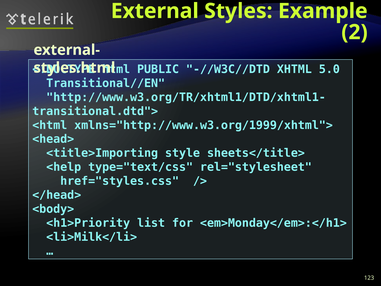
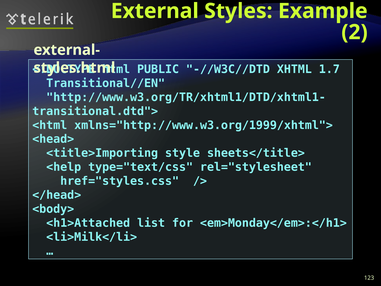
5.0: 5.0 -> 1.7 (329, 69)
<h1>Priority: <h1>Priority -> <h1>Attached (88, 223)
